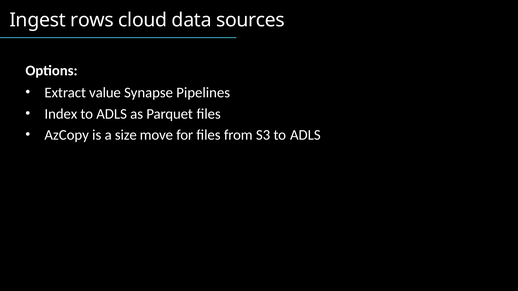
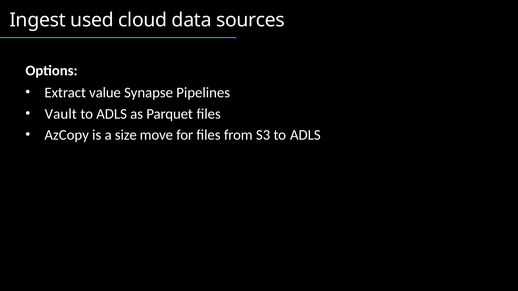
rows: rows -> used (92, 20)
Index: Index -> Vault (61, 114)
